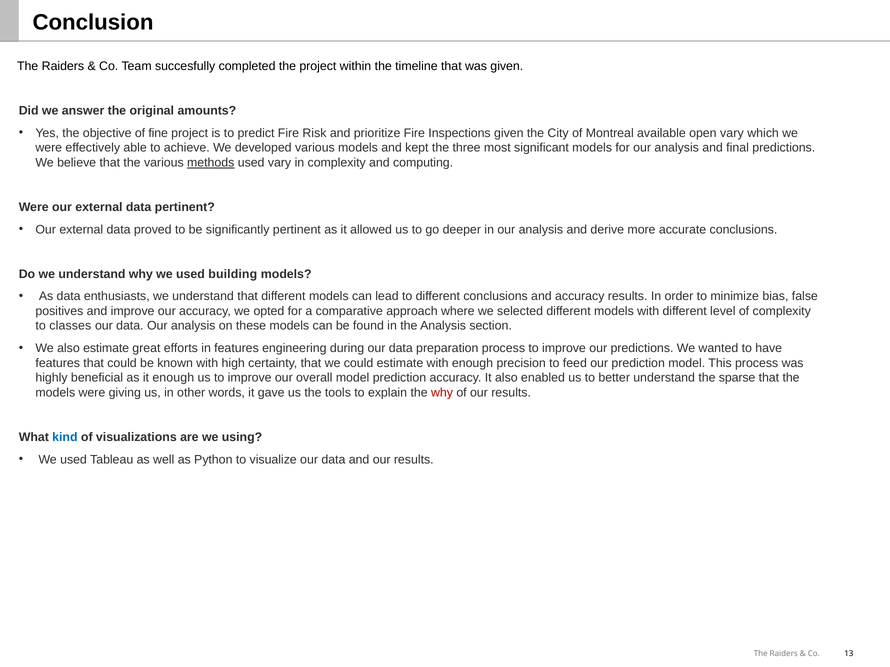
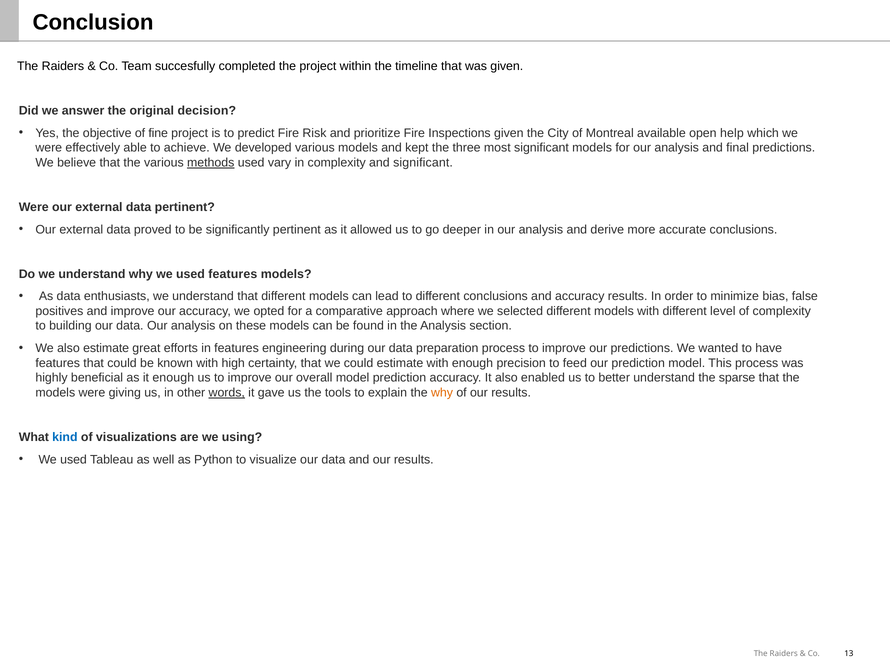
amounts: amounts -> decision (207, 111)
open vary: vary -> help (732, 133)
and computing: computing -> significant (423, 163)
used building: building -> features (233, 274)
classes: classes -> building (70, 326)
words underline: none -> present (227, 393)
why colour: red -> orange (442, 393)
